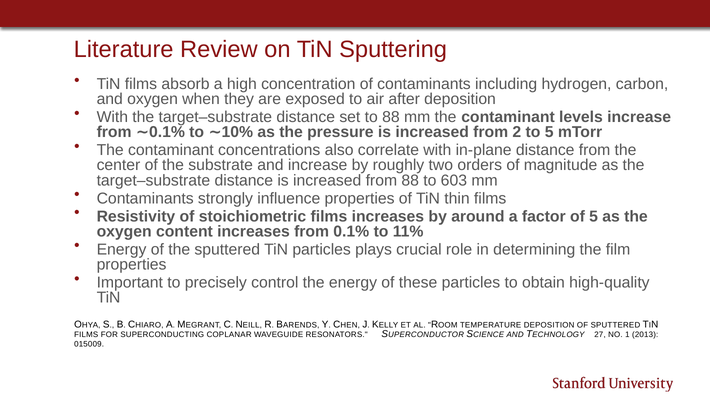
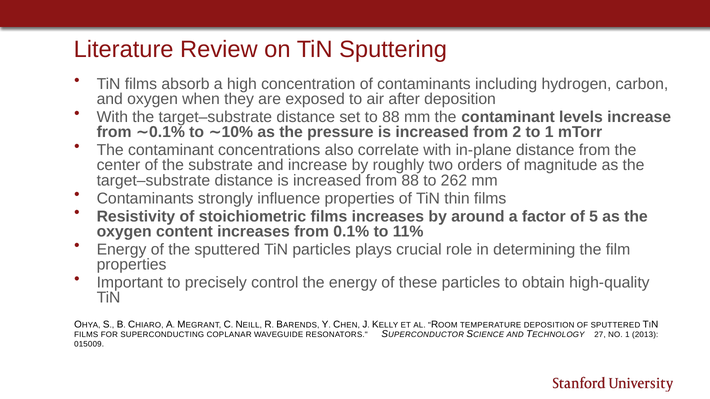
to 5: 5 -> 1 (549, 132)
603: 603 -> 262 (454, 181)
